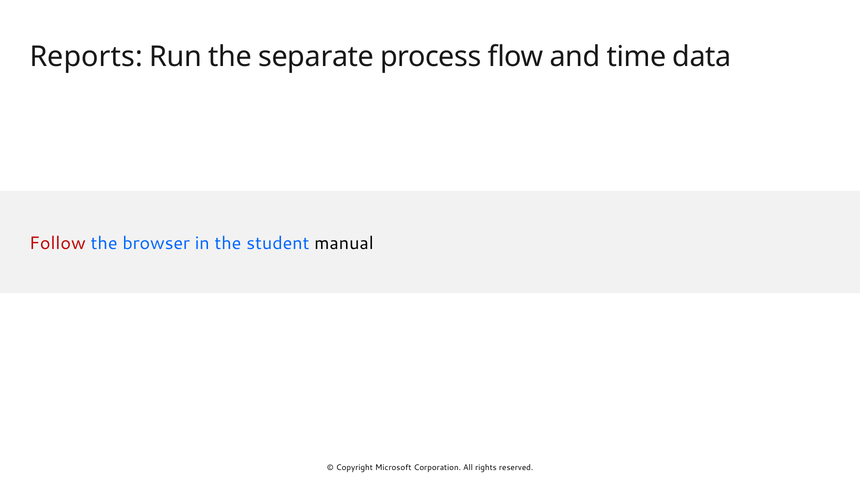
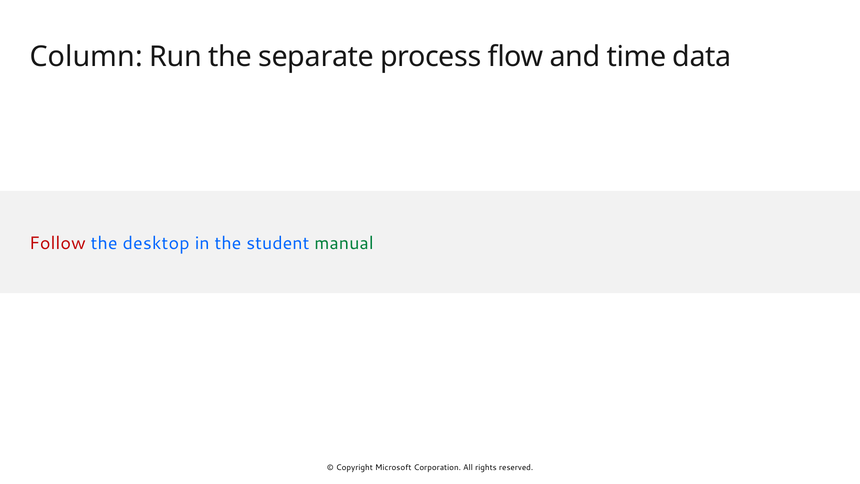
Reports: Reports -> Column (86, 57)
browser: browser -> desktop (156, 243)
manual colour: black -> green (344, 243)
